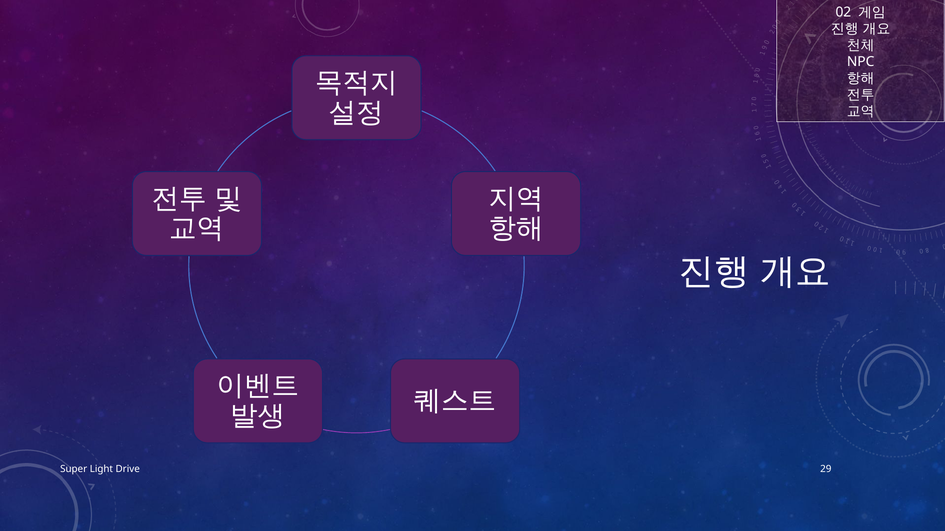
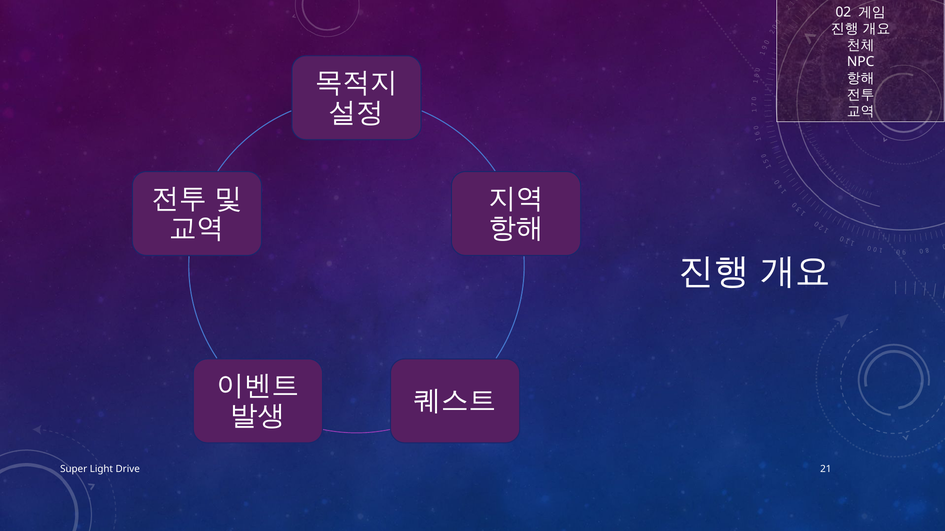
29: 29 -> 21 (826, 470)
